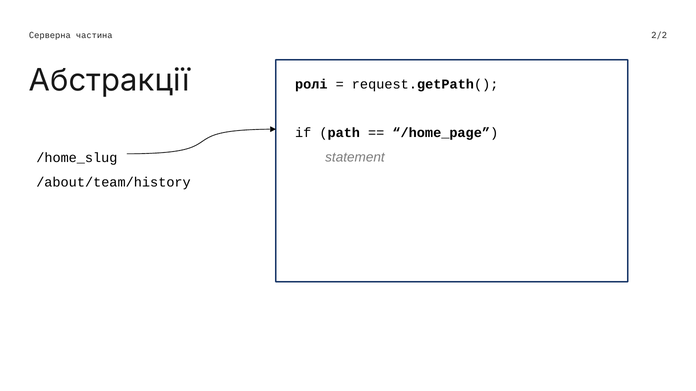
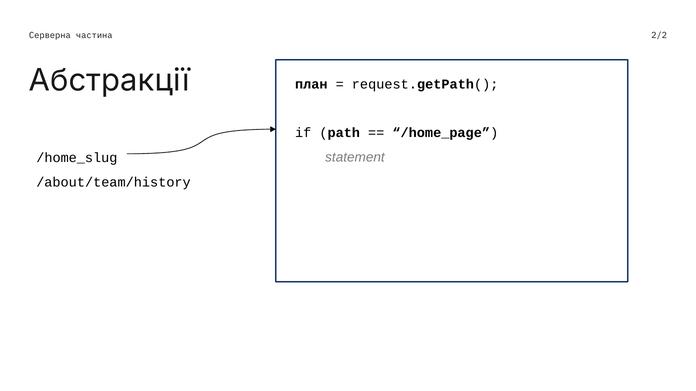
ролі: ролі -> план (311, 84)
